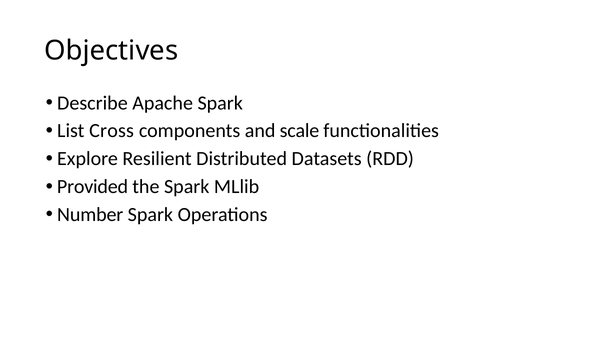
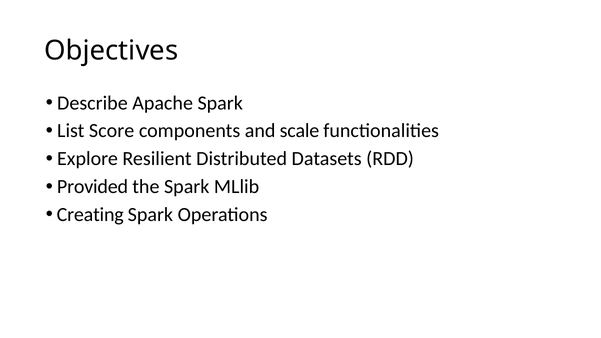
Cross: Cross -> Score (112, 131)
Number: Number -> Creating (90, 215)
